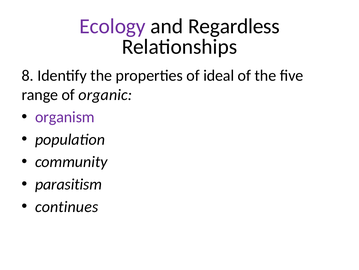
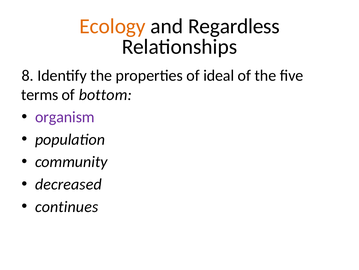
Ecology colour: purple -> orange (113, 26)
range: range -> terms (40, 94)
organic: organic -> bottom (105, 94)
parasitism: parasitism -> decreased (68, 184)
